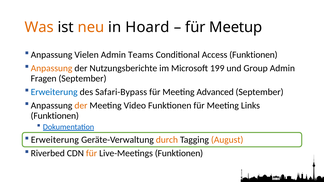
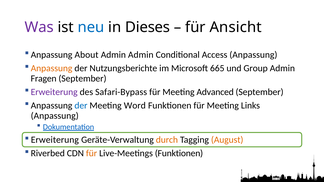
Was colour: orange -> purple (39, 27)
neu colour: orange -> blue (91, 27)
Hoard: Hoard -> Dieses (148, 27)
Meetup: Meetup -> Ansicht (236, 27)
Vielen: Vielen -> About (87, 55)
Admin Teams: Teams -> Admin (141, 55)
Access Funktionen: Funktionen -> Anpassung (253, 55)
199: 199 -> 665 (217, 68)
Erweiterung colour: blue -> purple (54, 92)
der colour: orange -> blue (81, 106)
Video: Video -> Word (135, 106)
Funktionen: Funktionen -> Anpassung (55, 116)
